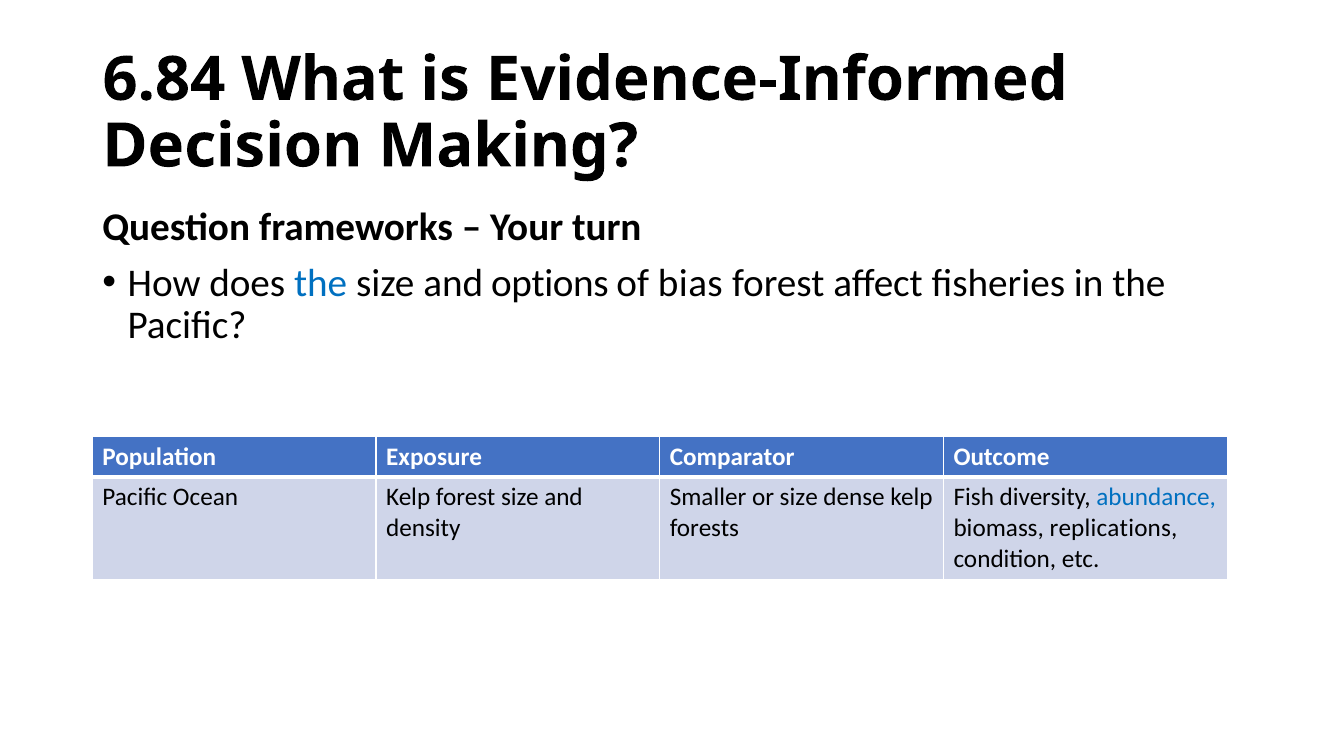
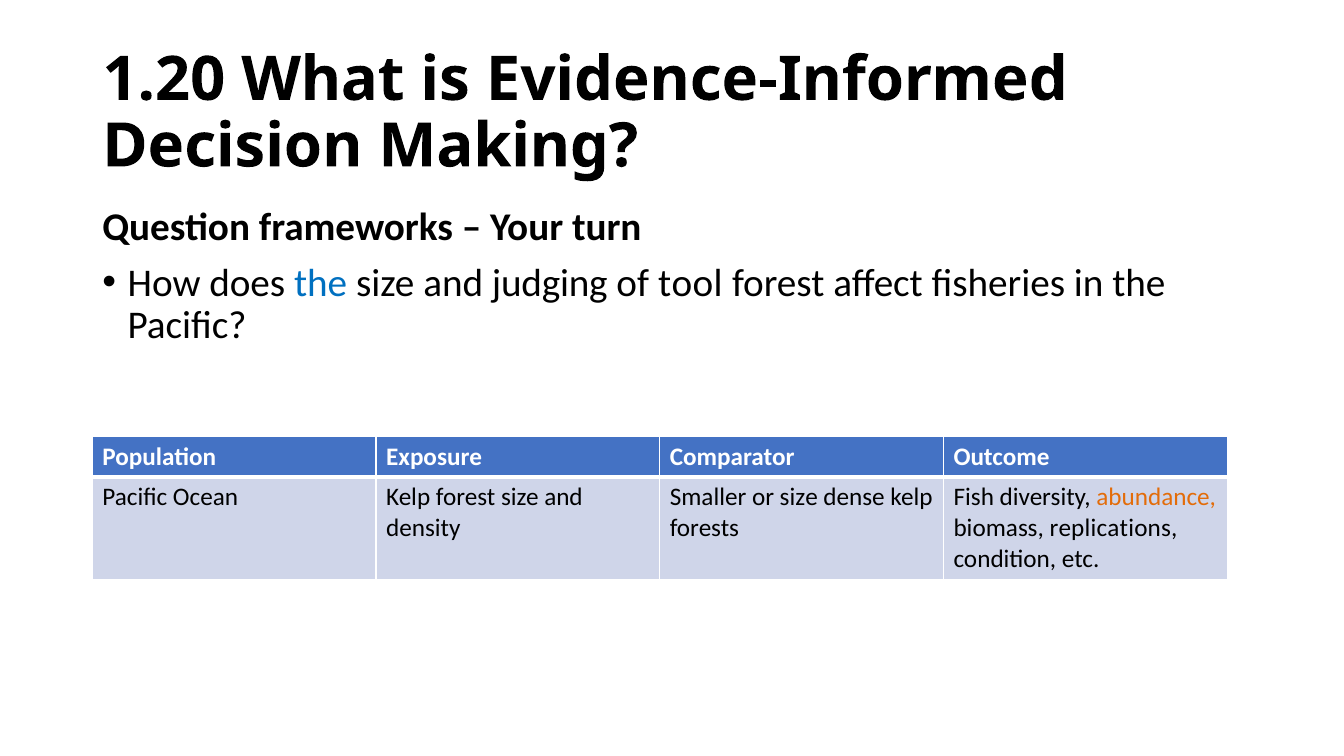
6.84: 6.84 -> 1.20 (164, 80)
options: options -> judging (550, 283)
bias: bias -> tool (690, 283)
abundance colour: blue -> orange (1156, 498)
